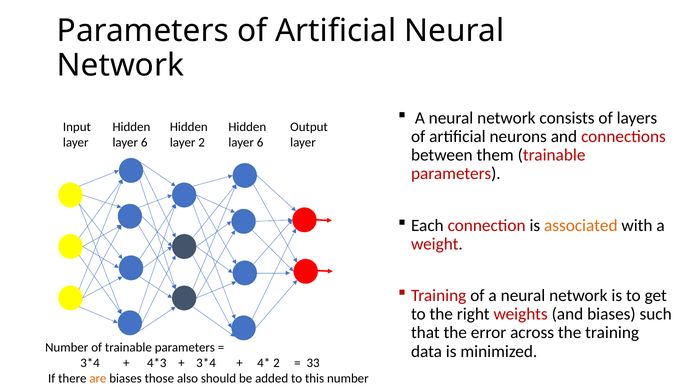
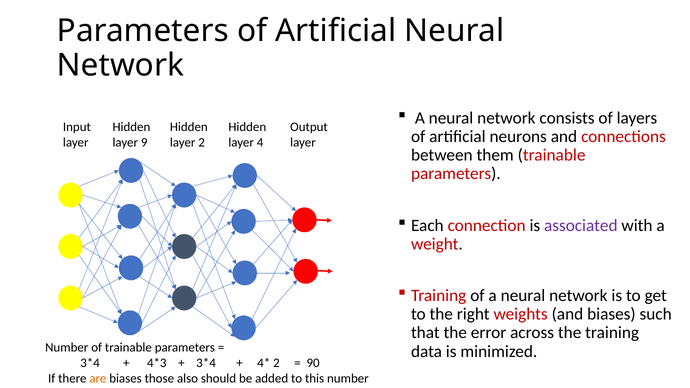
6: 6 -> 9 (144, 142)
6: 6 -> 4 (260, 142)
associated colour: orange -> purple (581, 225)
33: 33 -> 90 (313, 363)
